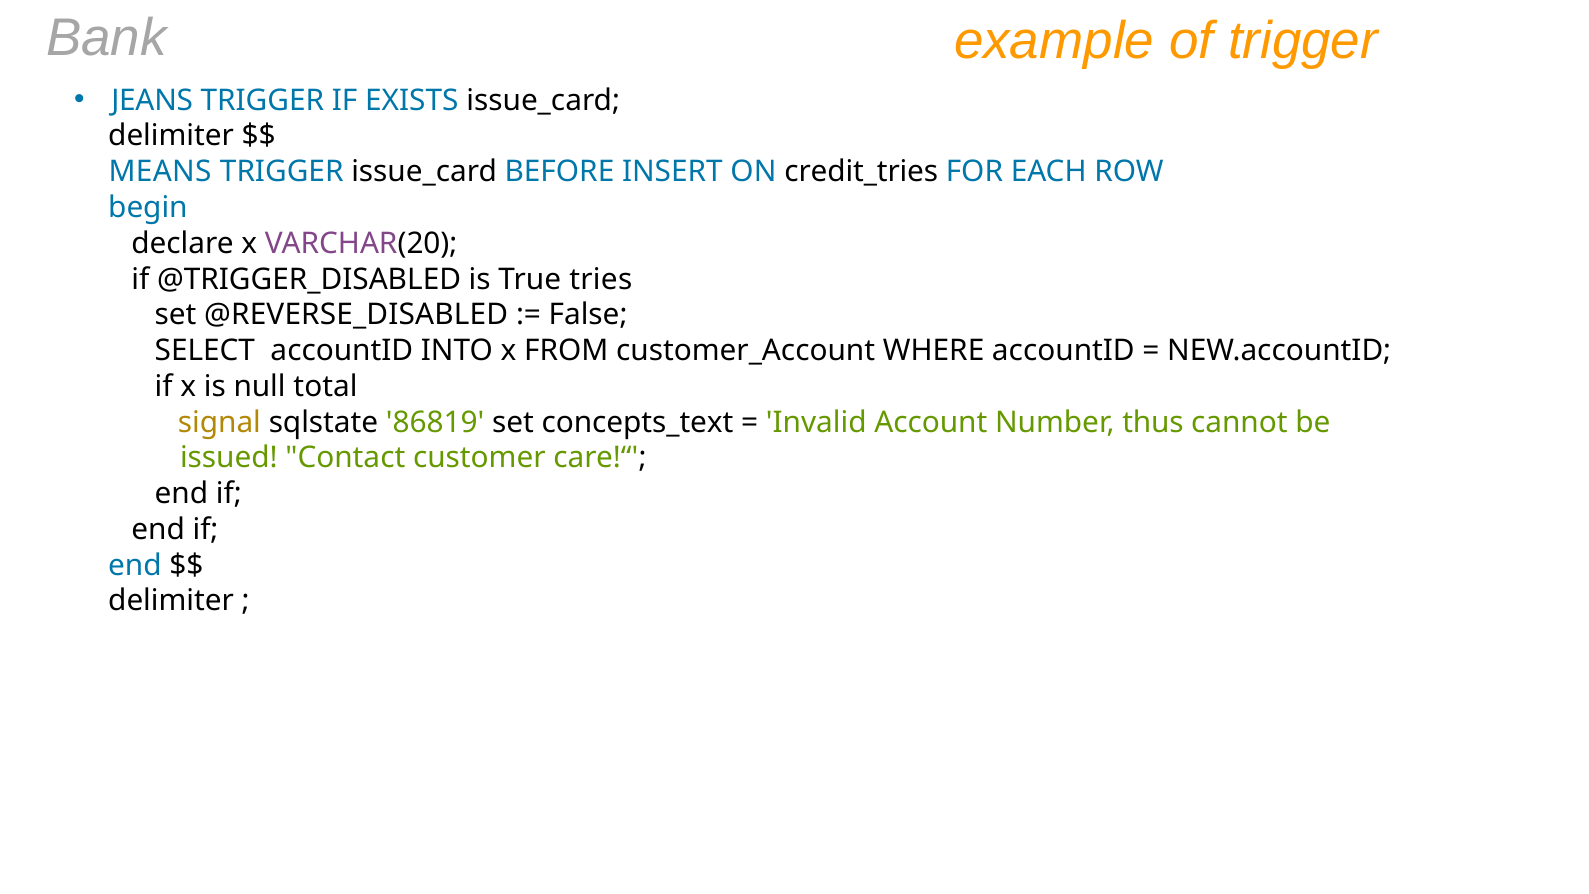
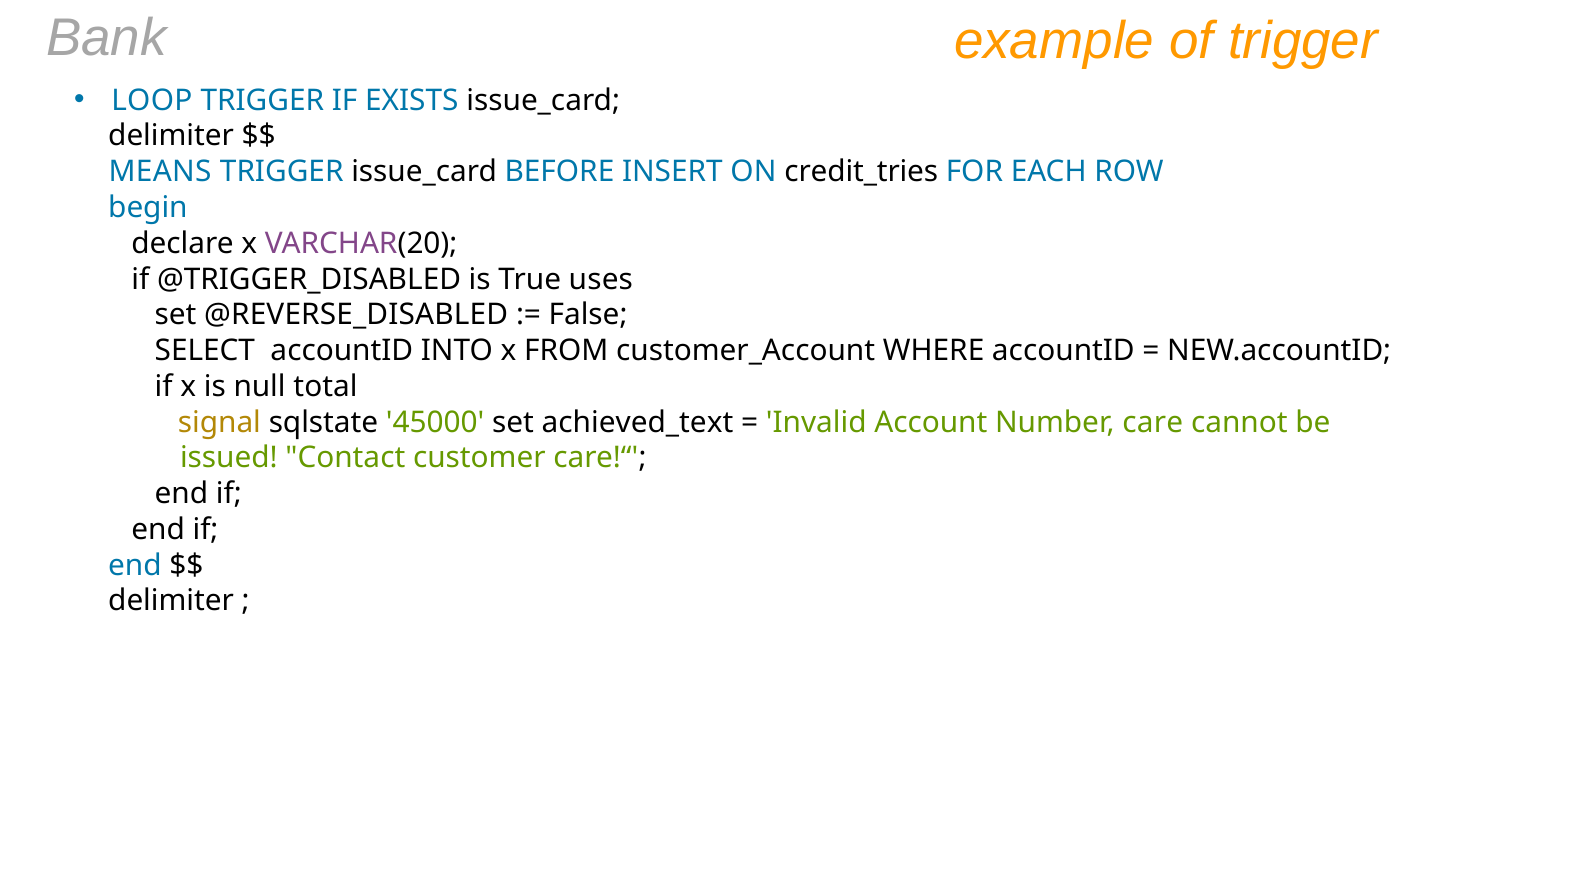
JEANS: JEANS -> LOOP (152, 100)
tries: tries -> uses (601, 279)
86819: 86819 -> 45000 (435, 422)
concepts_text: concepts_text -> achieved_text (637, 422)
thus: thus -> care (1153, 422)
